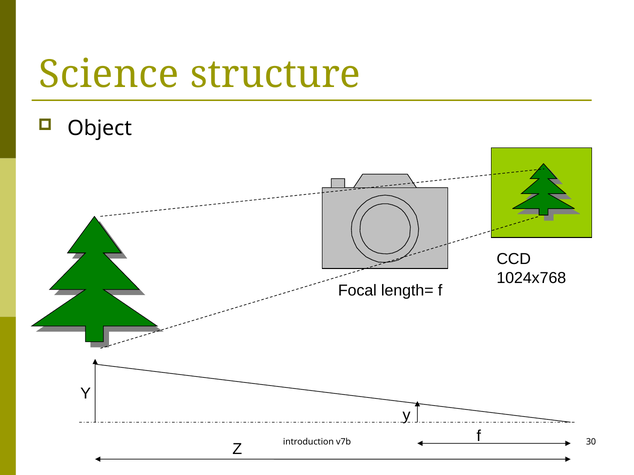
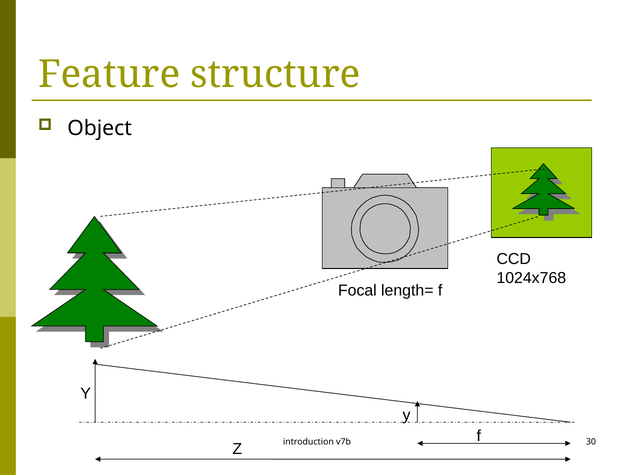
Science: Science -> Feature (109, 75)
